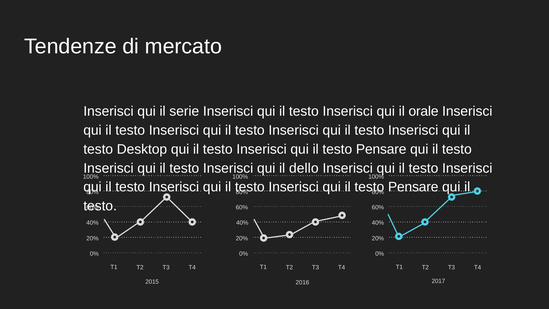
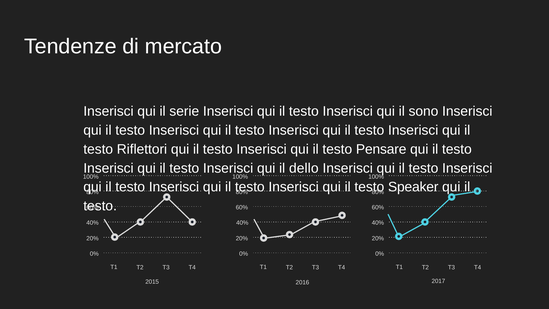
orale: orale -> sono (423, 111)
Desktop: Desktop -> Riflettori (142, 149)
Pensare: Pensare -> Speaker (413, 187)
